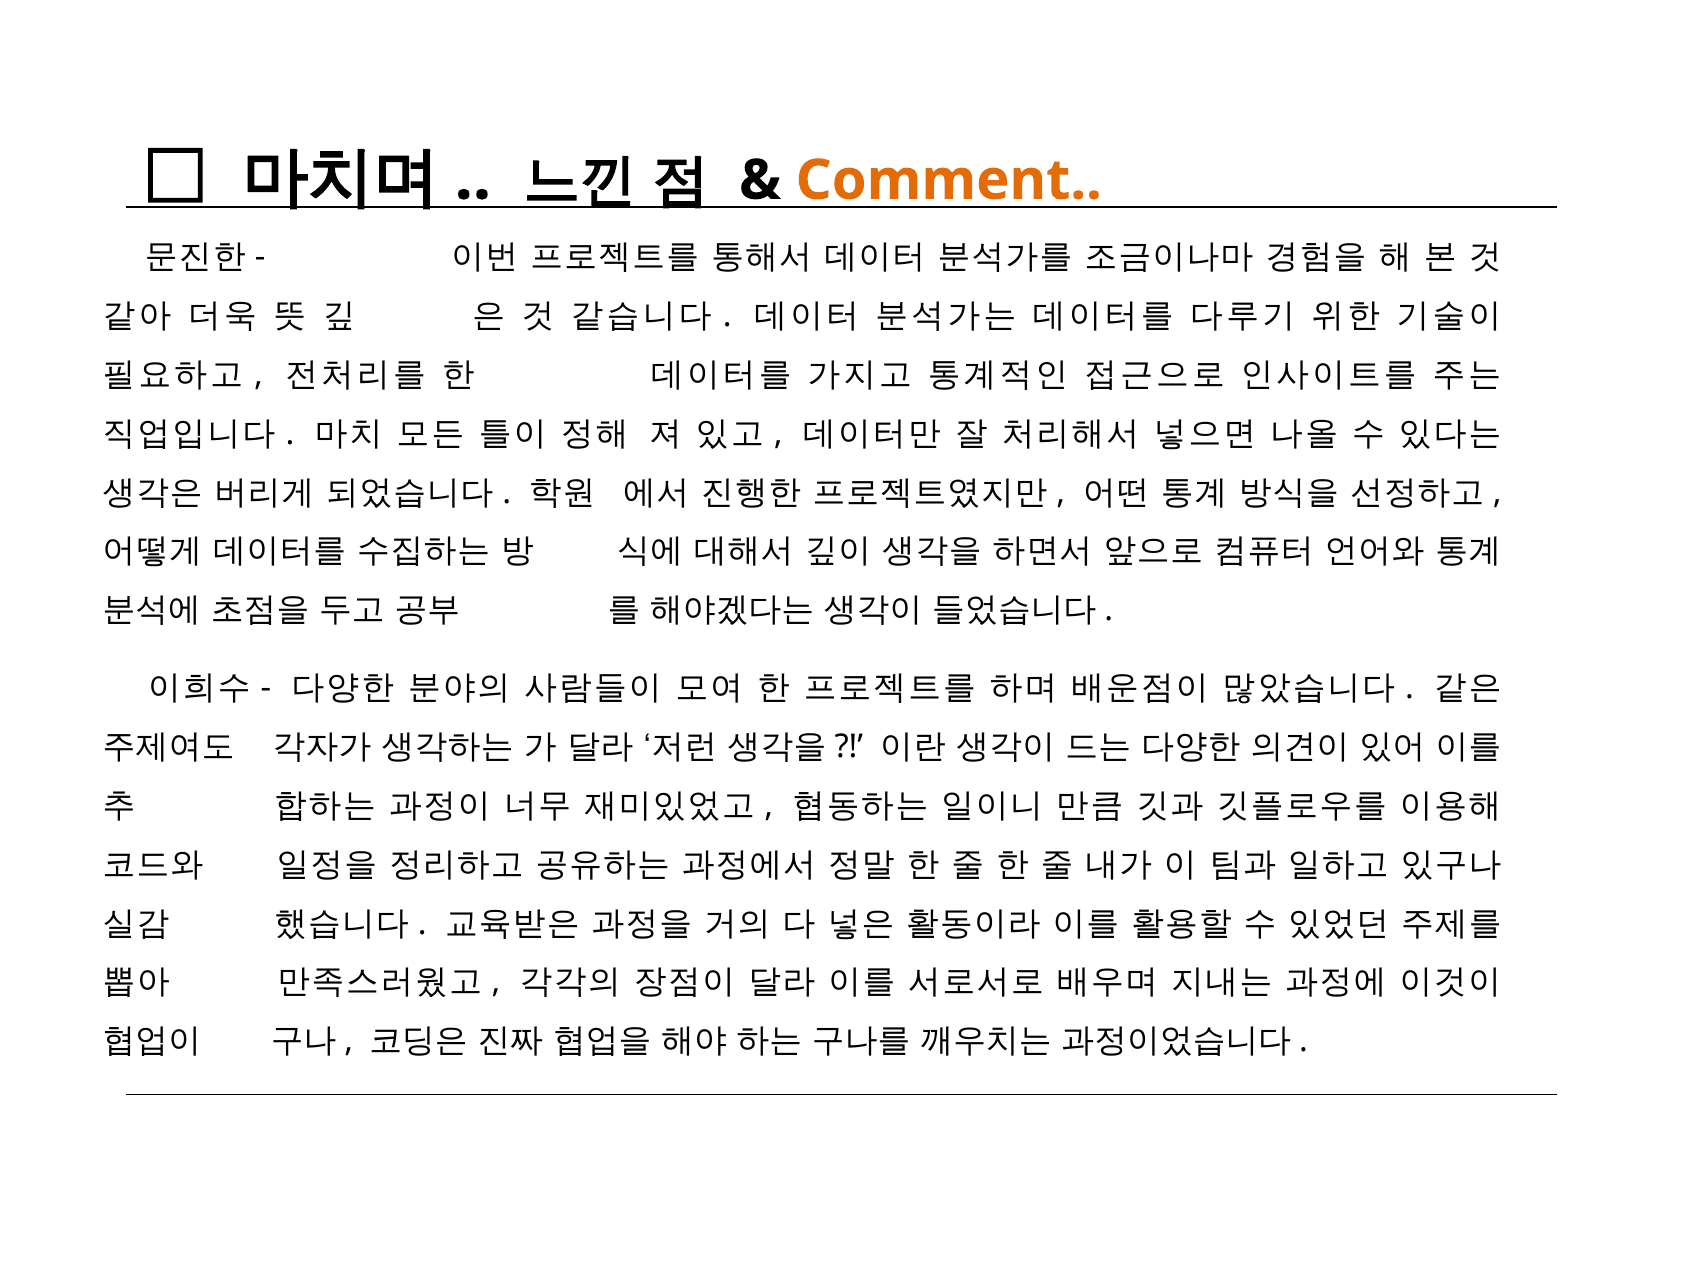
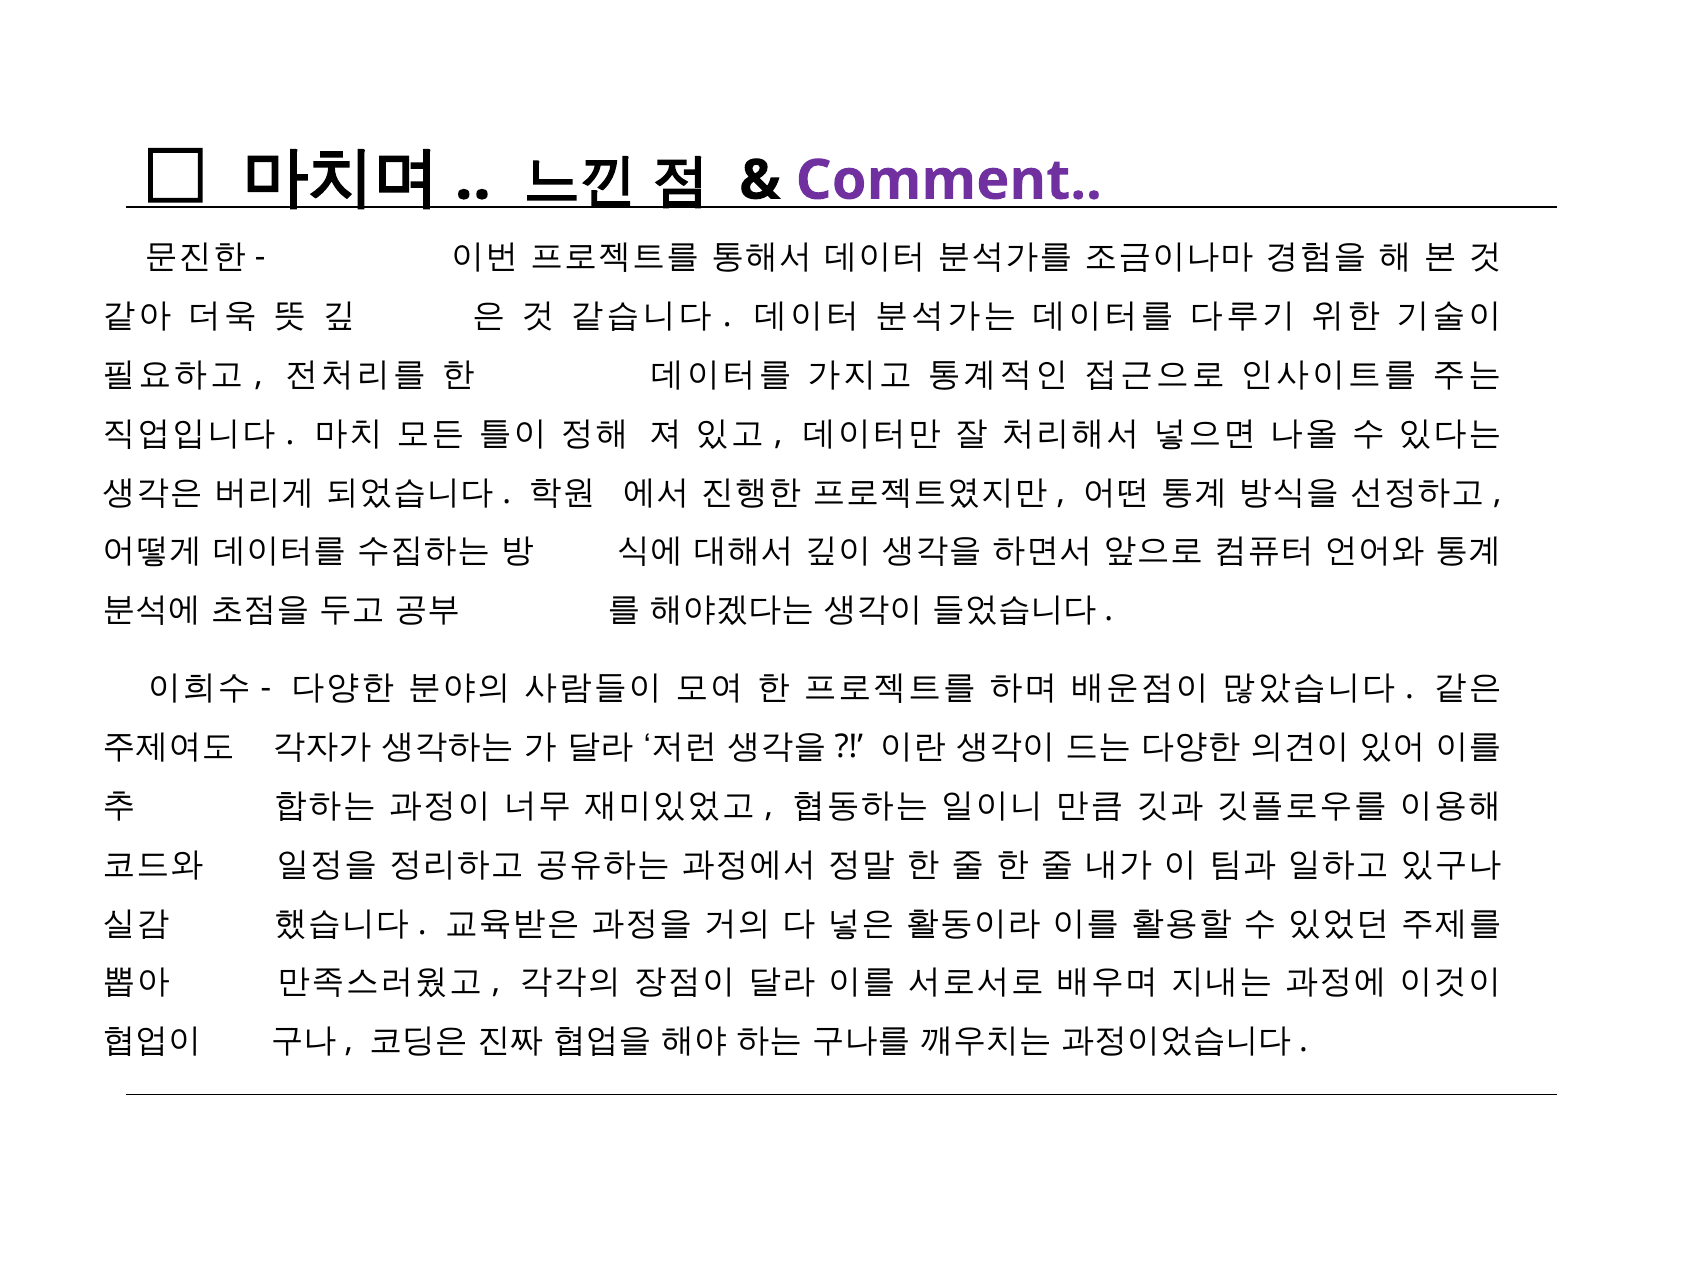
Comment colour: orange -> purple (949, 180)
